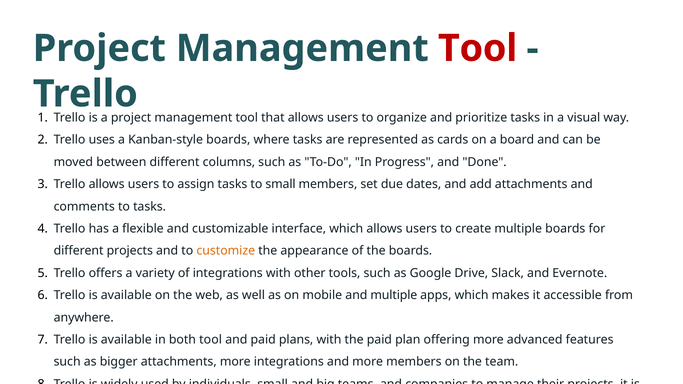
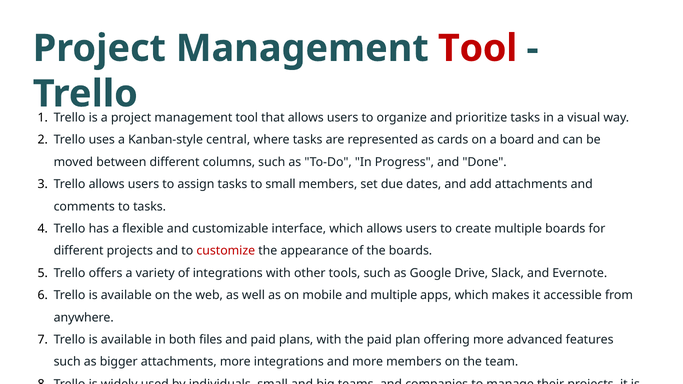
Kanban-style boards: boards -> central (228, 140)
customize colour: orange -> red (226, 251)
both tool: tool -> files (211, 340)
